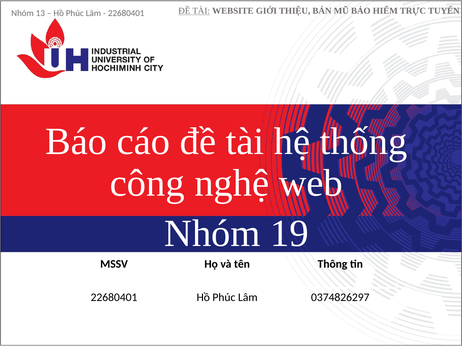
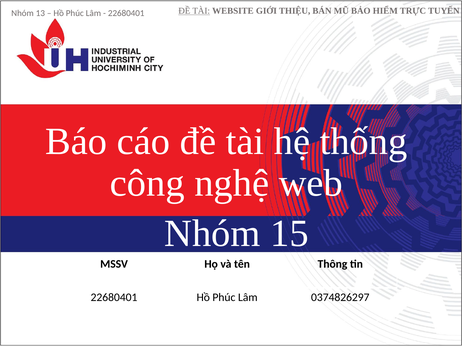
19: 19 -> 15 (289, 234)
